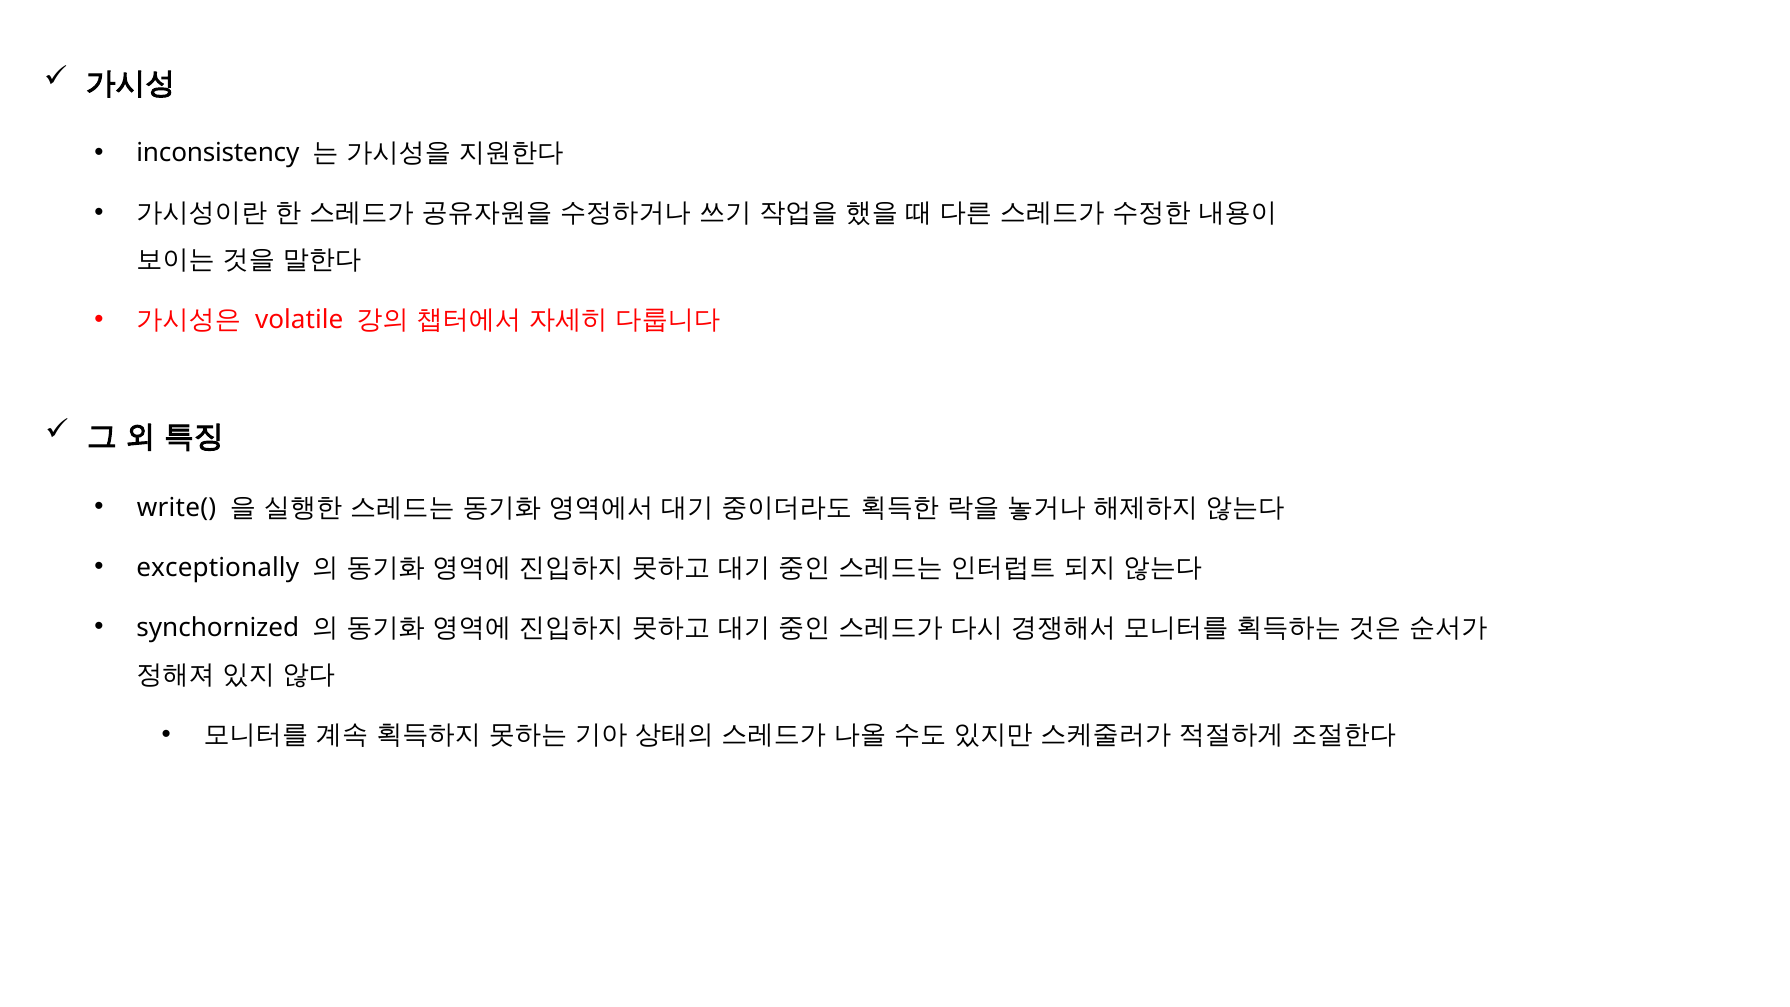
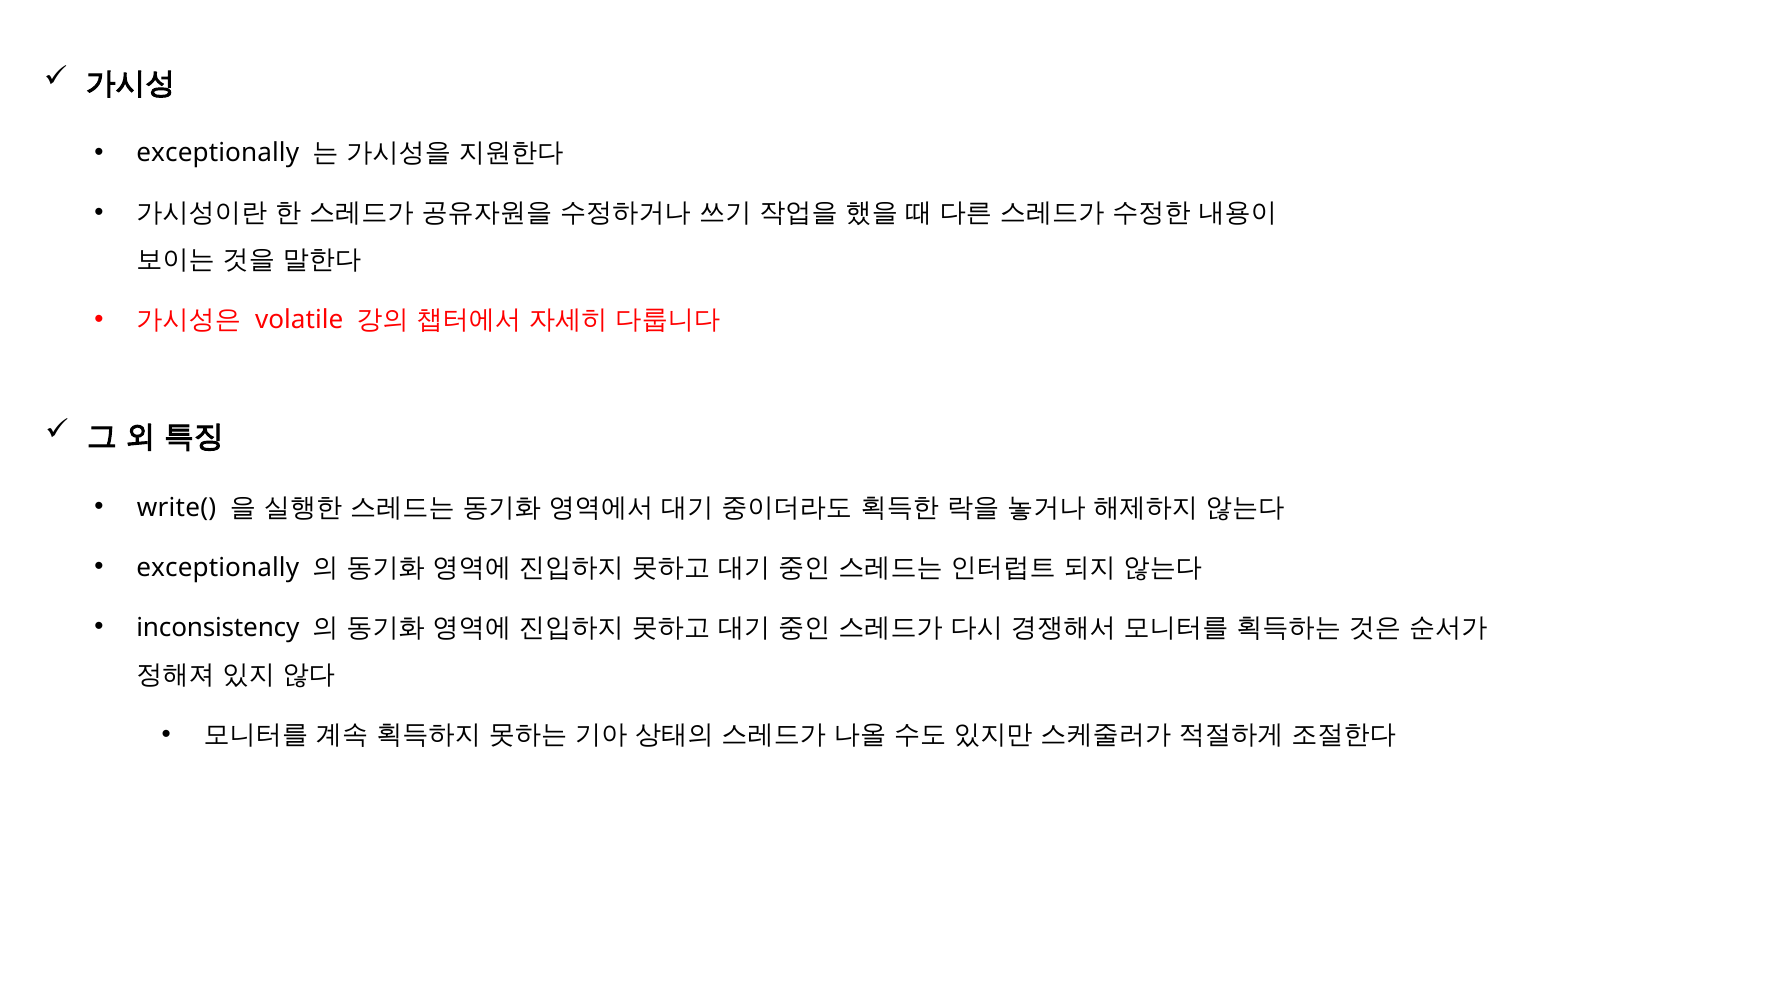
inconsistency: inconsistency -> exceptionally (218, 153)
synchornized: synchornized -> inconsistency (218, 628)
